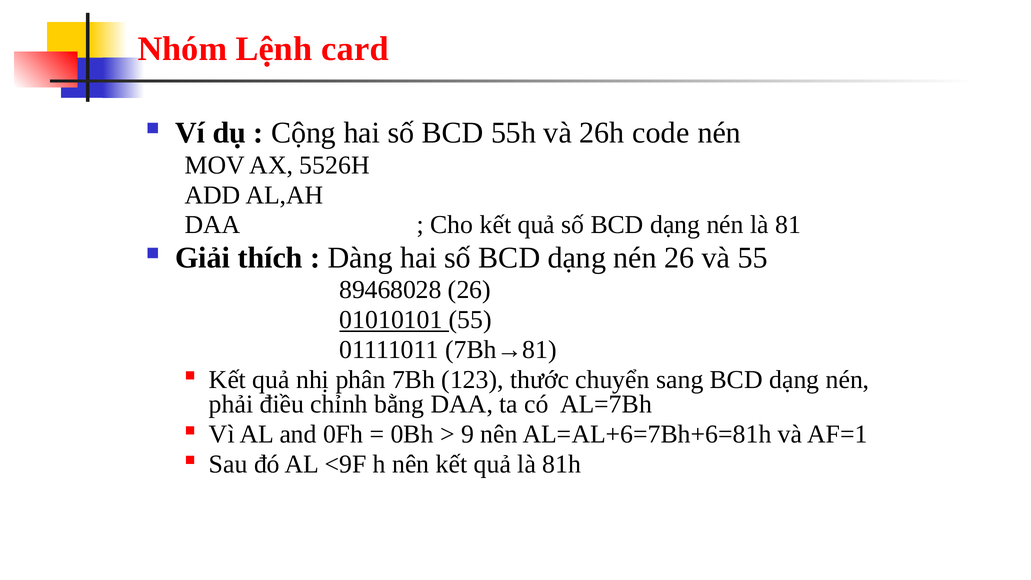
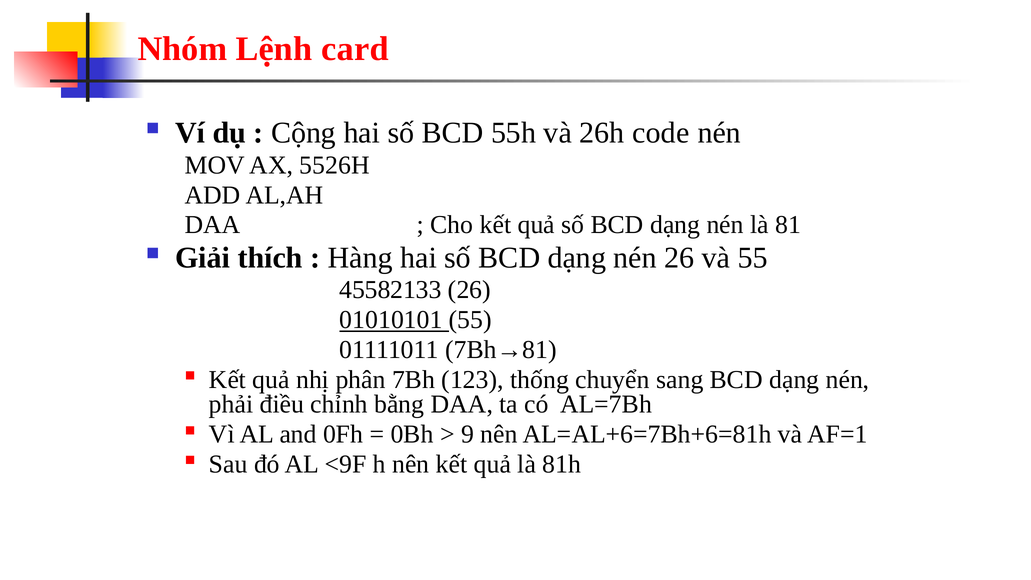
Dàng: Dàng -> Hàng (360, 258)
89468028: 89468028 -> 45582133 (391, 290)
thước: thước -> thống (540, 379)
